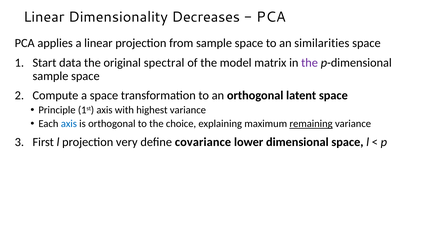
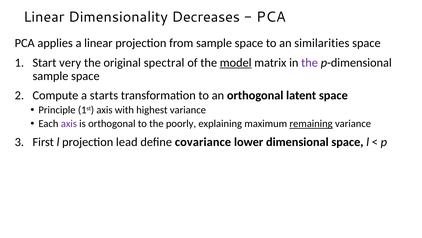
data: data -> very (70, 63)
model underline: none -> present (236, 63)
a space: space -> starts (104, 95)
axis colour: blue -> purple (69, 123)
choice: choice -> poorly (181, 123)
very: very -> lead (127, 142)
